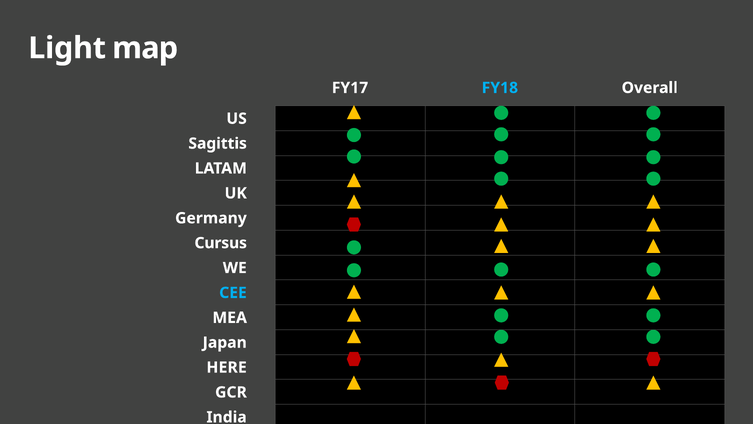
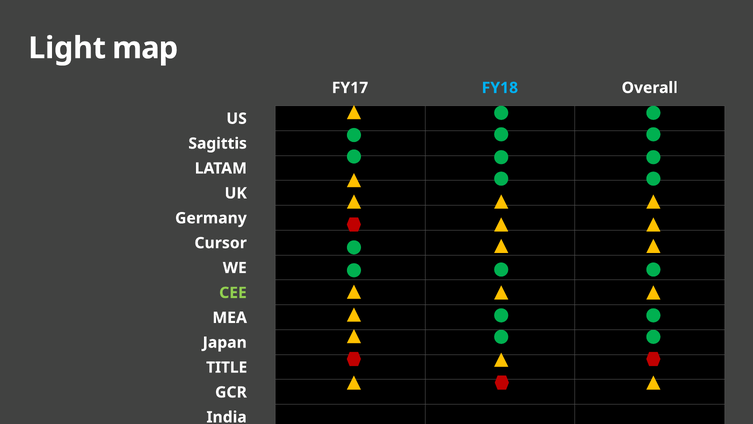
Cursus: Cursus -> Cursor (221, 243)
CEE colour: light blue -> light green (233, 293)
HERE: HERE -> TITLE (227, 367)
